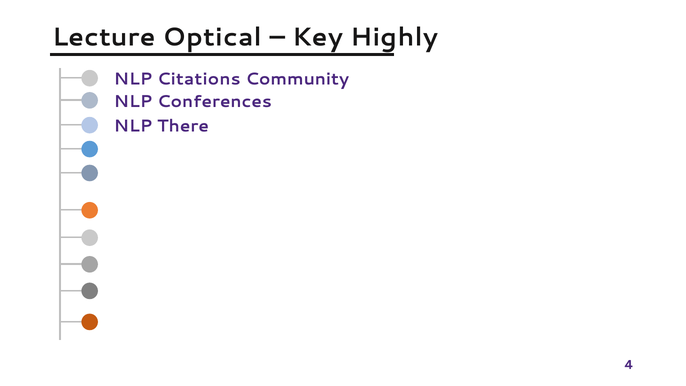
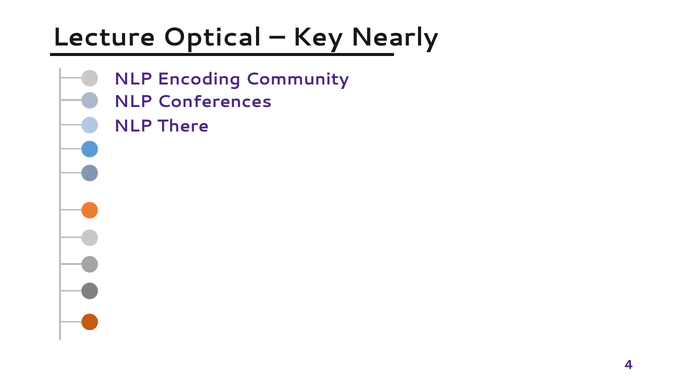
Highly: Highly -> Nearly (395, 37)
Citations: Citations -> Encoding (199, 79)
